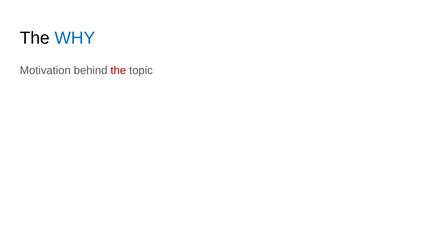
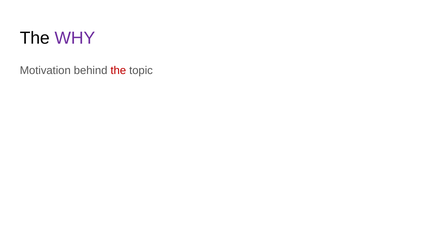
WHY colour: blue -> purple (75, 38)
